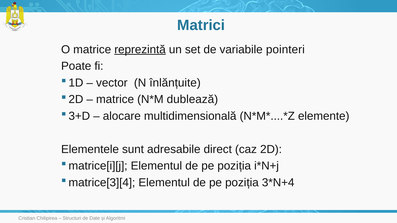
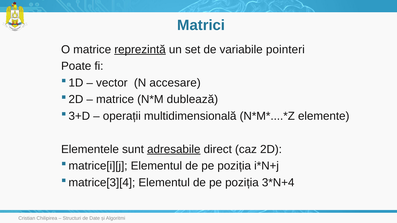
înlănțuite: înlănțuite -> accesare (175, 83)
alocare: alocare -> operații (122, 116)
adresabile underline: none -> present (174, 149)
